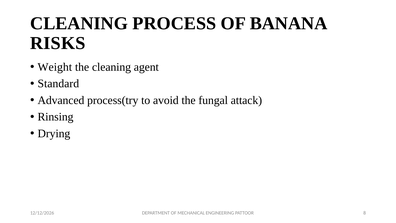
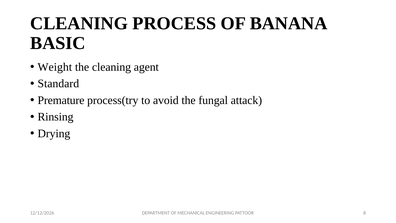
RISKS: RISKS -> BASIC (58, 43)
Advanced: Advanced -> Premature (61, 100)
